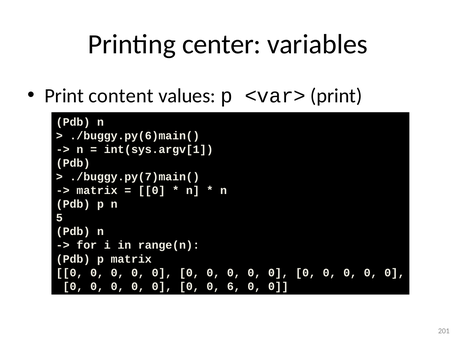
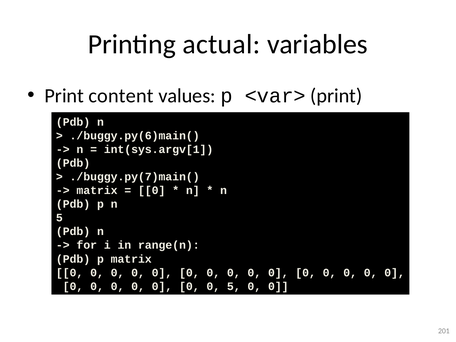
center: center -> actual (221, 44)
0 6: 6 -> 5 (234, 286)
